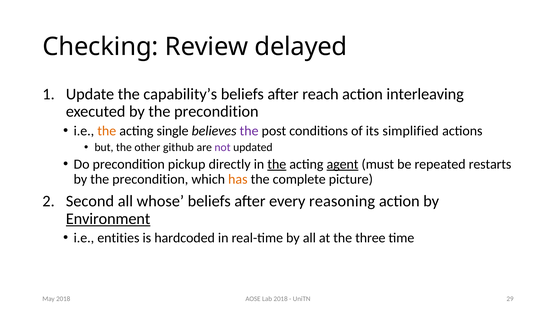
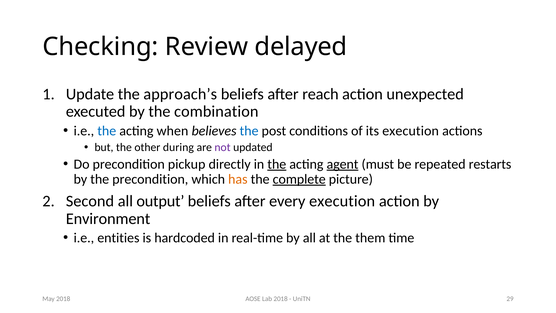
capability’s: capability’s -> approach’s (180, 94)
interleaving: interleaving -> unexpected (425, 94)
executed by the precondition: precondition -> combination (216, 112)
the colour: orange -> blue (107, 131)
single: single -> when (172, 131)
the colour: purple -> blue (249, 131)
its simplified: simplified -> execution (411, 131)
github: github -> during (178, 147)
complete underline: none -> present (299, 179)
whose: whose -> output (160, 201)
every reasoning: reasoning -> execution (342, 201)
Environment underline: present -> none (108, 219)
three: three -> them (370, 238)
